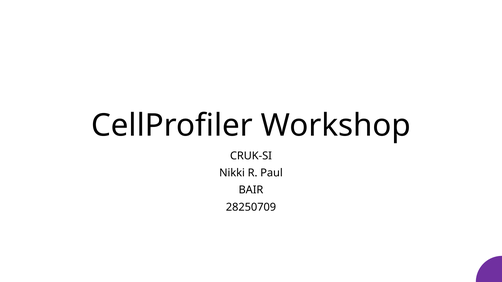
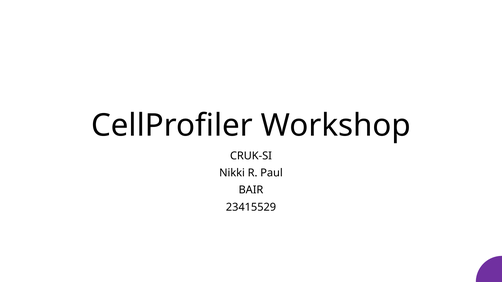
28250709: 28250709 -> 23415529 (251, 207)
